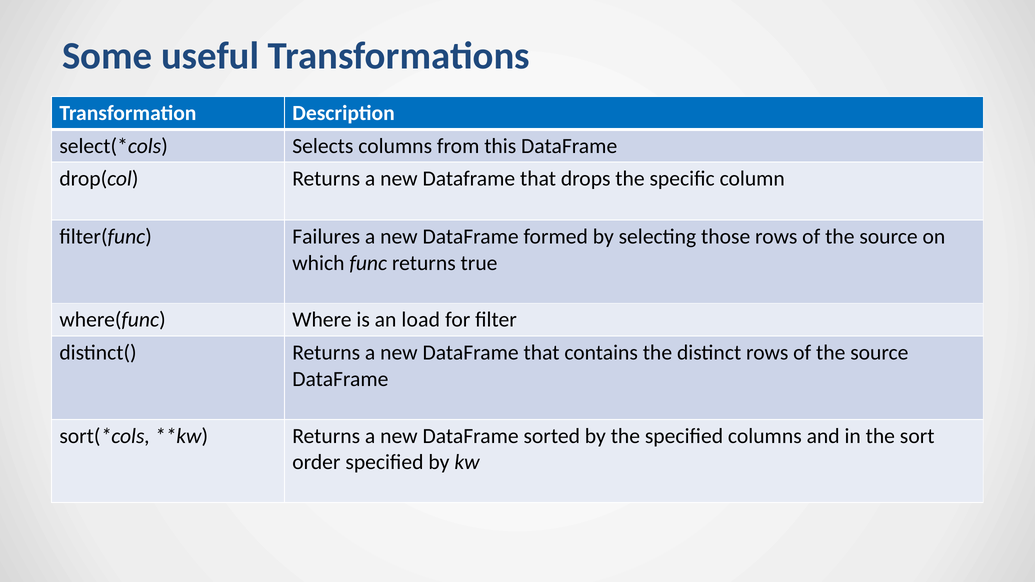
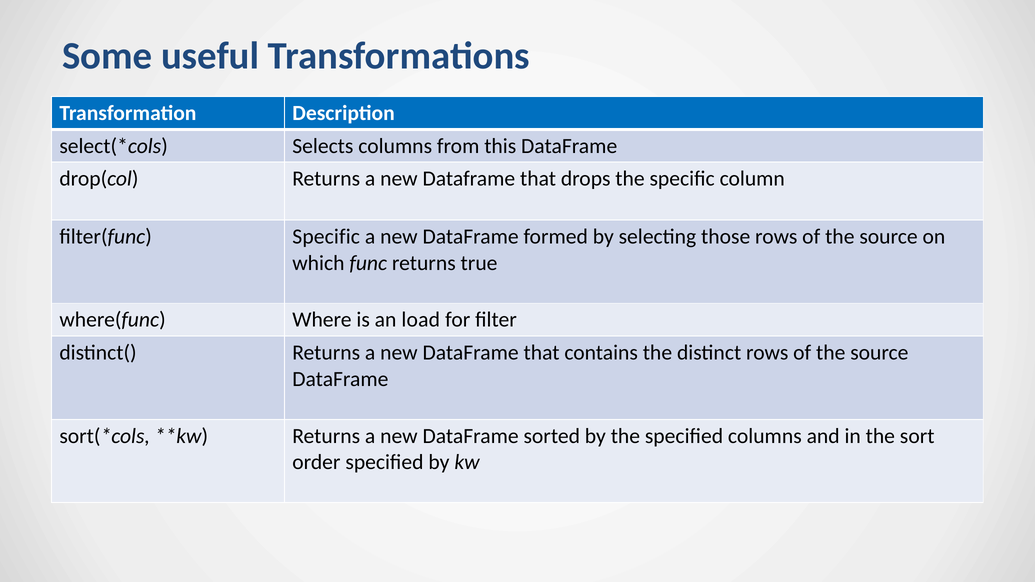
filter(func Failures: Failures -> Specific (326, 237)
